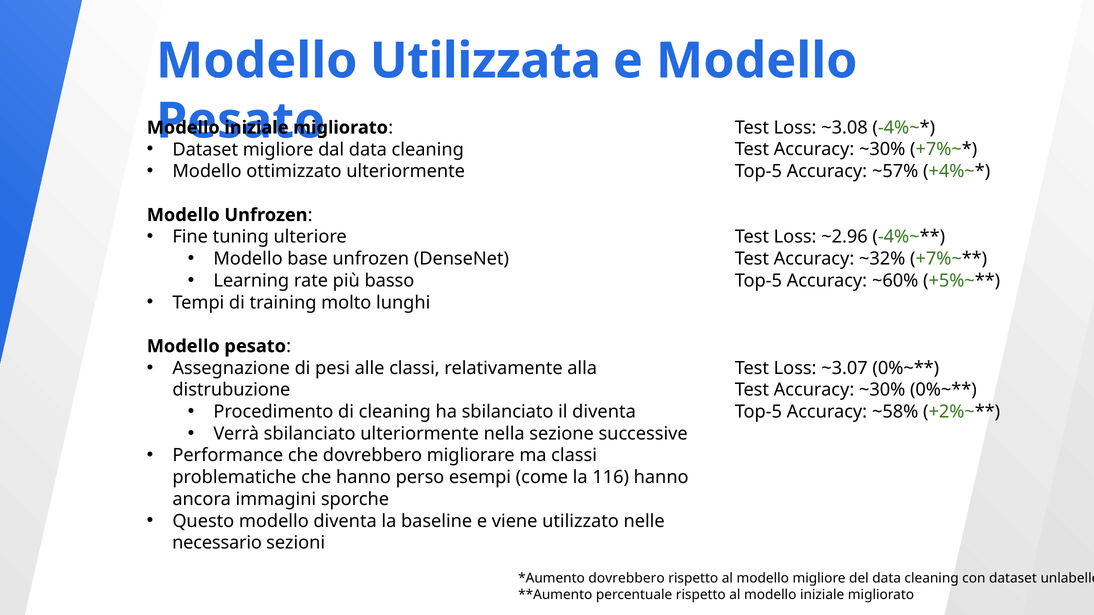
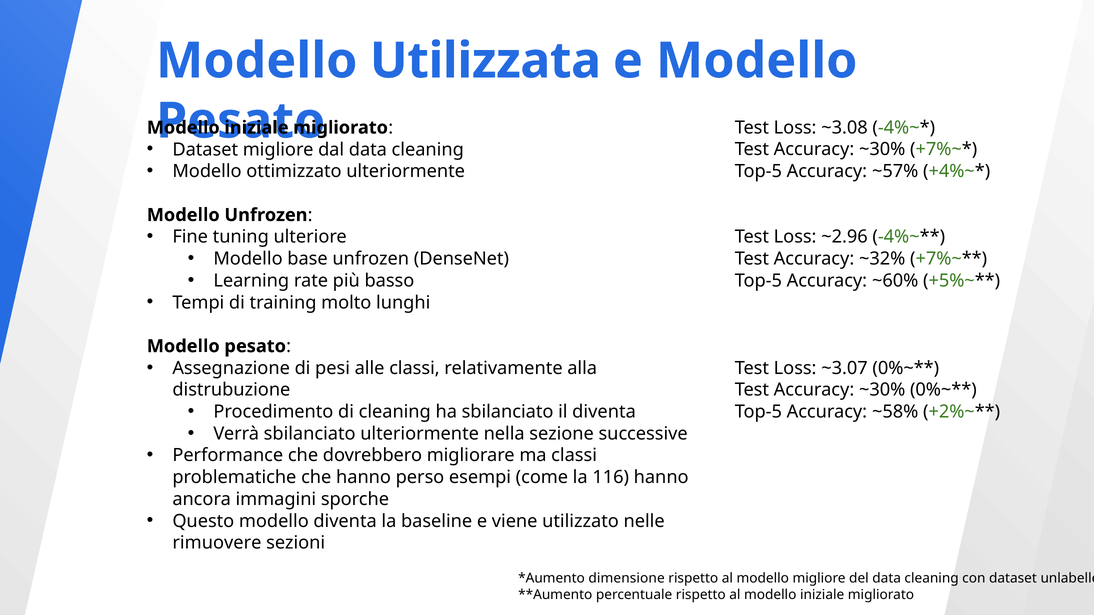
necessario: necessario -> rimuovere (217, 543)
dovrebbero: dovrebbero -> dimensione (627, 579)
